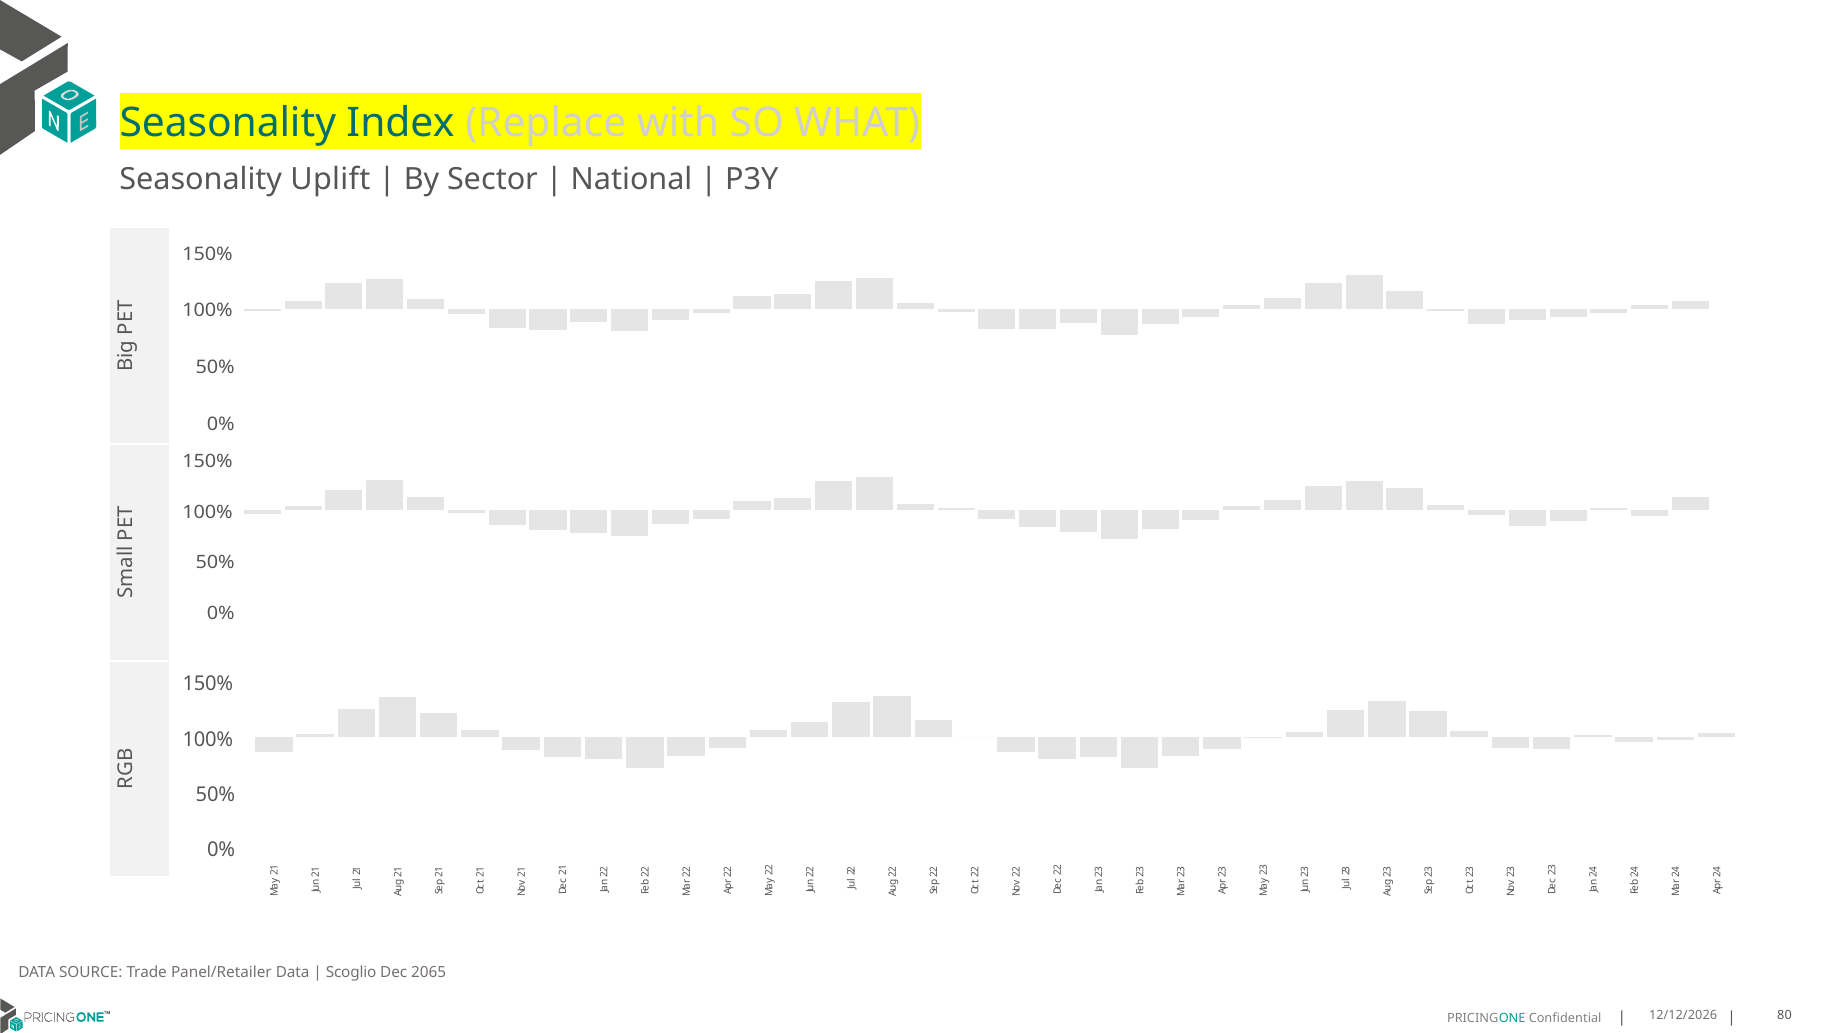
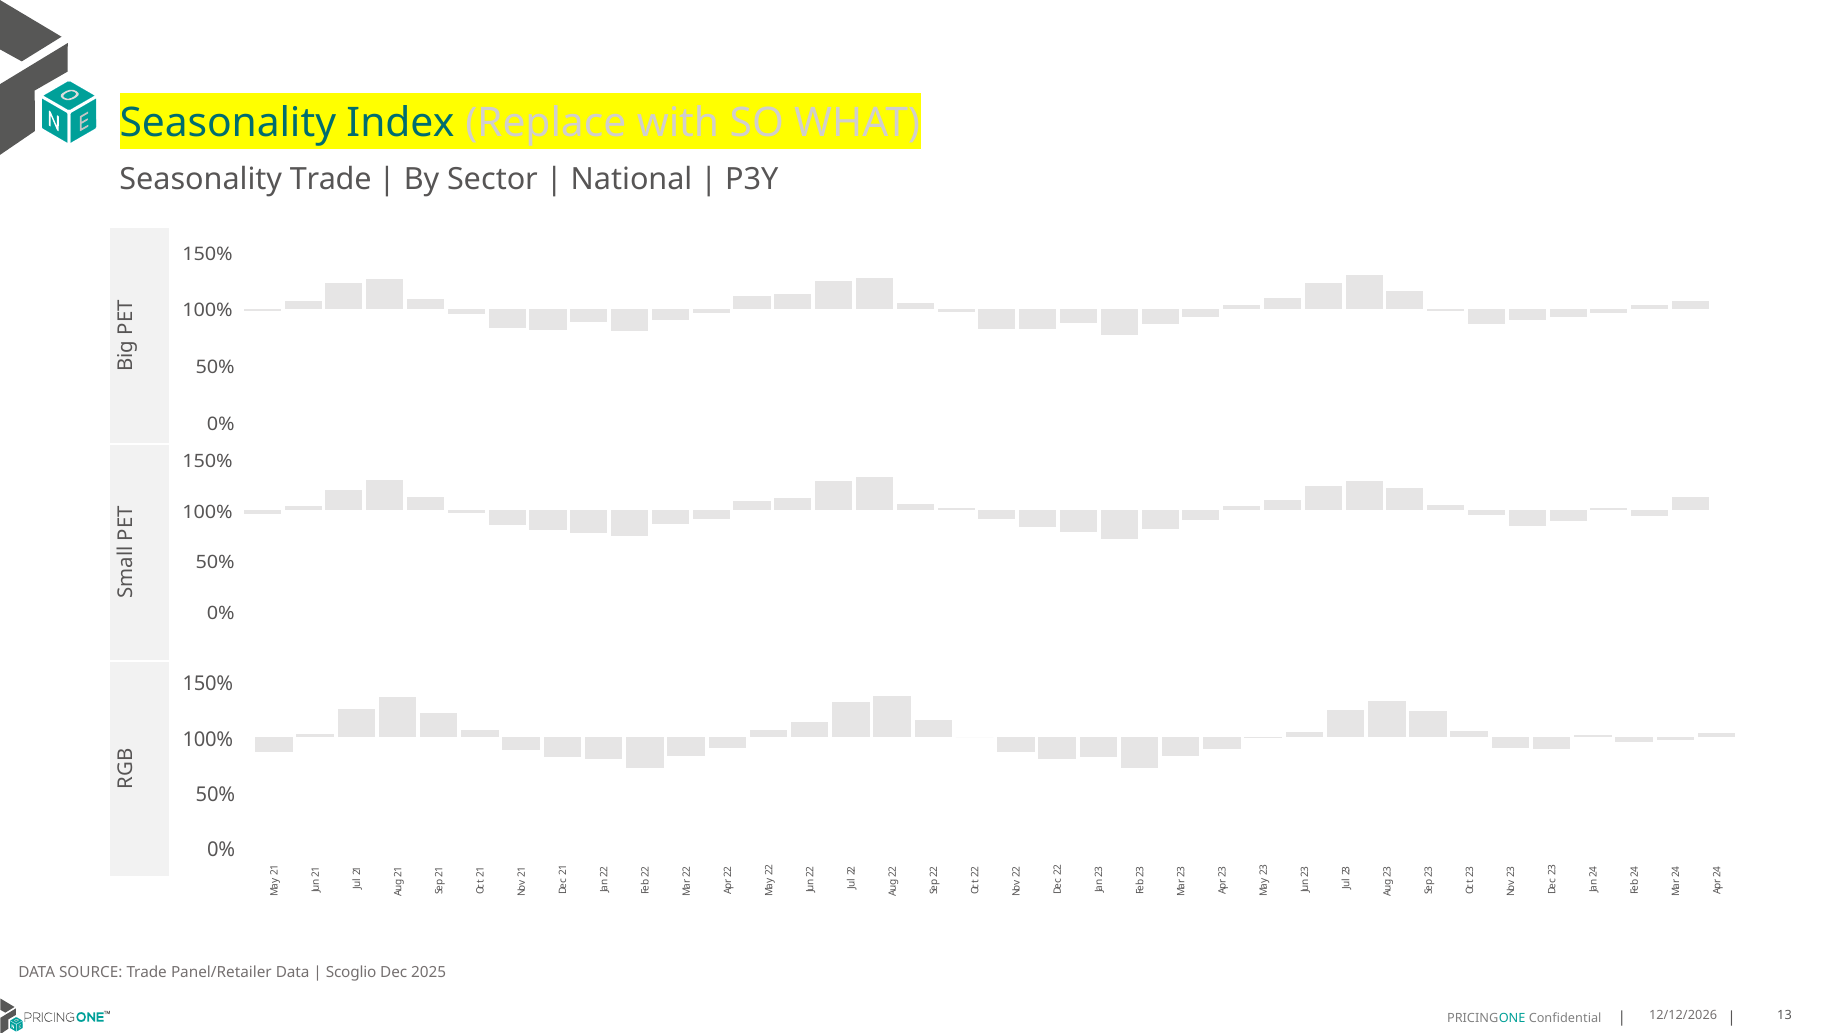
Seasonality Uplift: Uplift -> Trade (331, 179)
2065: 2065 -> 2025 (429, 973)
80: 80 -> 13 (1784, 1016)
